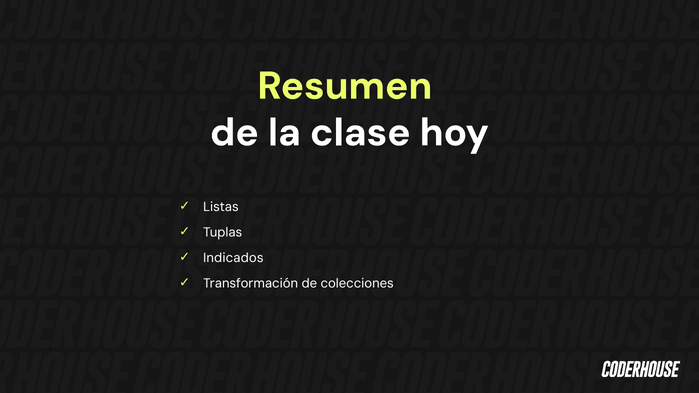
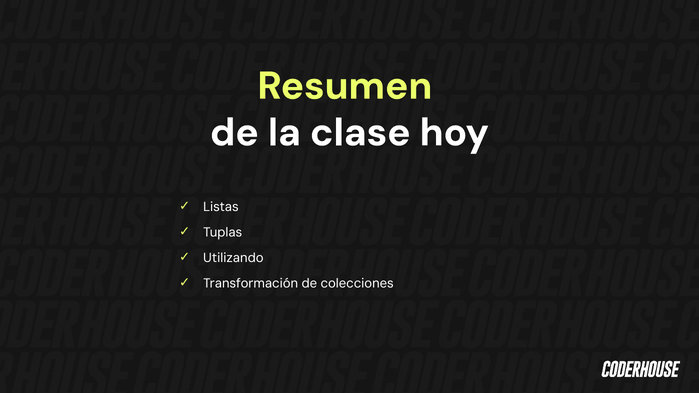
Indicados: Indicados -> Utilizando (233, 258)
